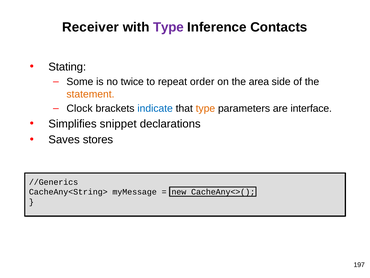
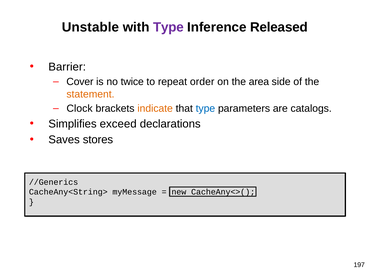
Receiver: Receiver -> Unstable (90, 27)
Contacts: Contacts -> Released (279, 27)
Stating: Stating -> Barrier (67, 67)
Some: Some -> Cover (80, 82)
indicate colour: blue -> orange (155, 108)
type colour: orange -> blue (205, 108)
interface: interface -> catalogs (311, 108)
snippet: snippet -> exceed (118, 124)
